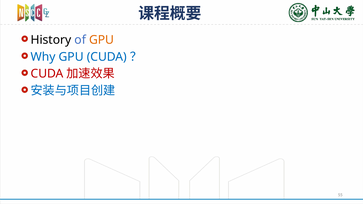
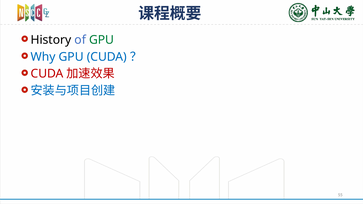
GPU colour: orange -> green (102, 40)
